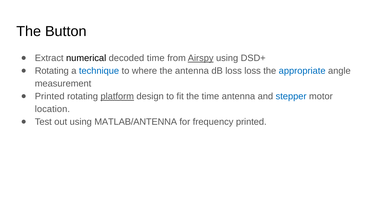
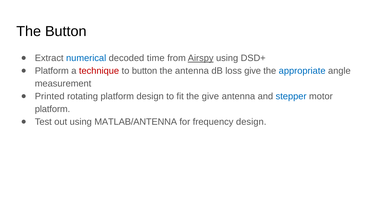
numerical colour: black -> blue (86, 58)
Rotating: Rotating -> Platform (52, 71)
technique colour: blue -> red (99, 71)
to where: where -> button (145, 71)
loss loss: loss -> give (253, 71)
platform underline: present -> none (117, 96)
the time: time -> give (210, 96)
location: location -> platform (52, 109)
frequency printed: printed -> design (251, 122)
